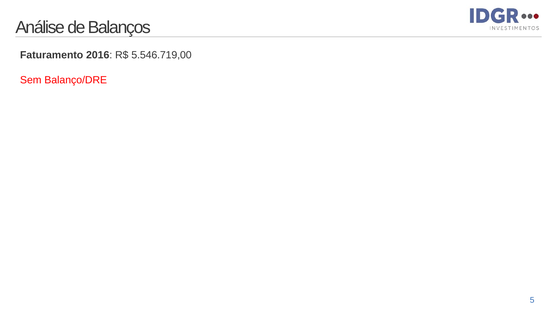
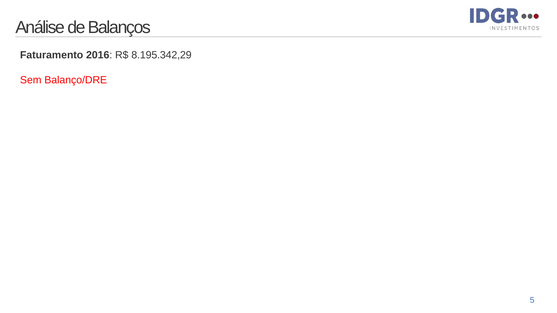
5.546.719,00: 5.546.719,00 -> 8.195.342,29 (161, 55)
